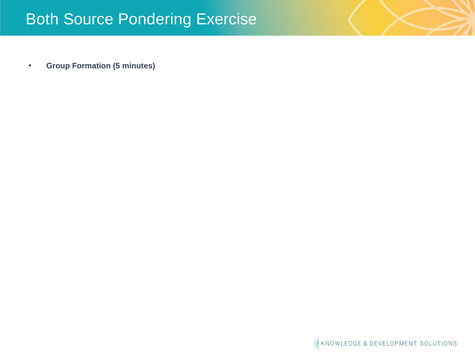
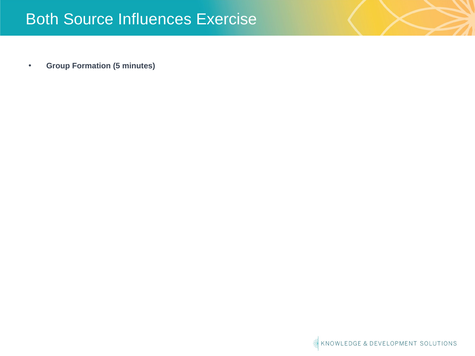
Pondering: Pondering -> Influences (155, 19)
